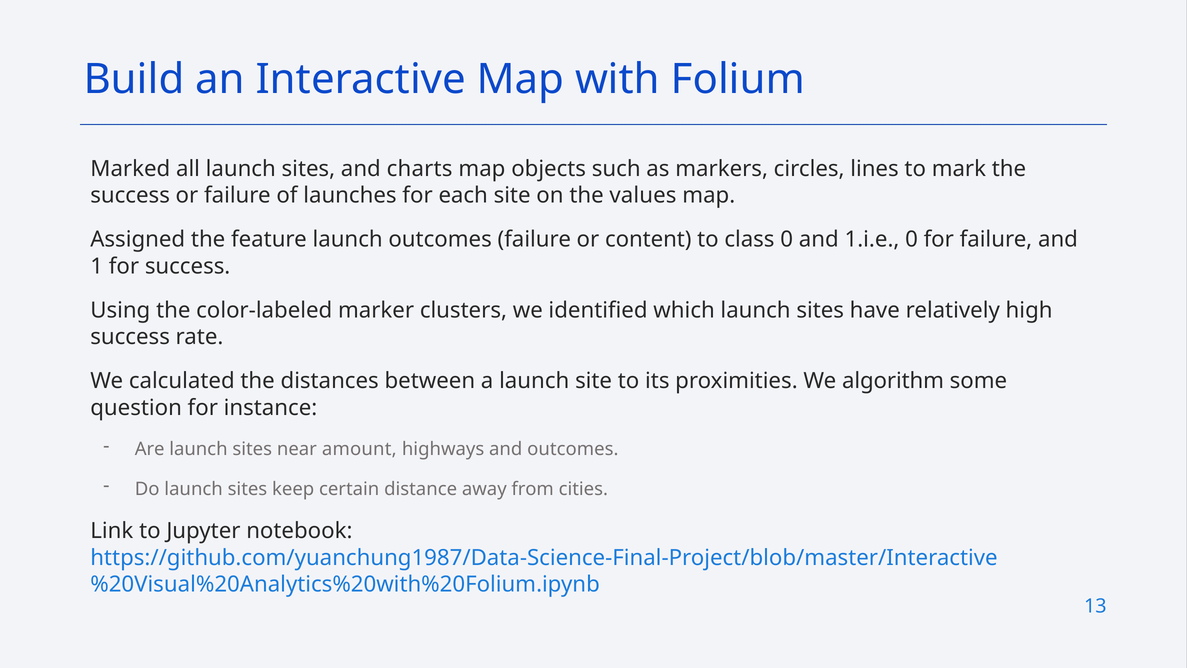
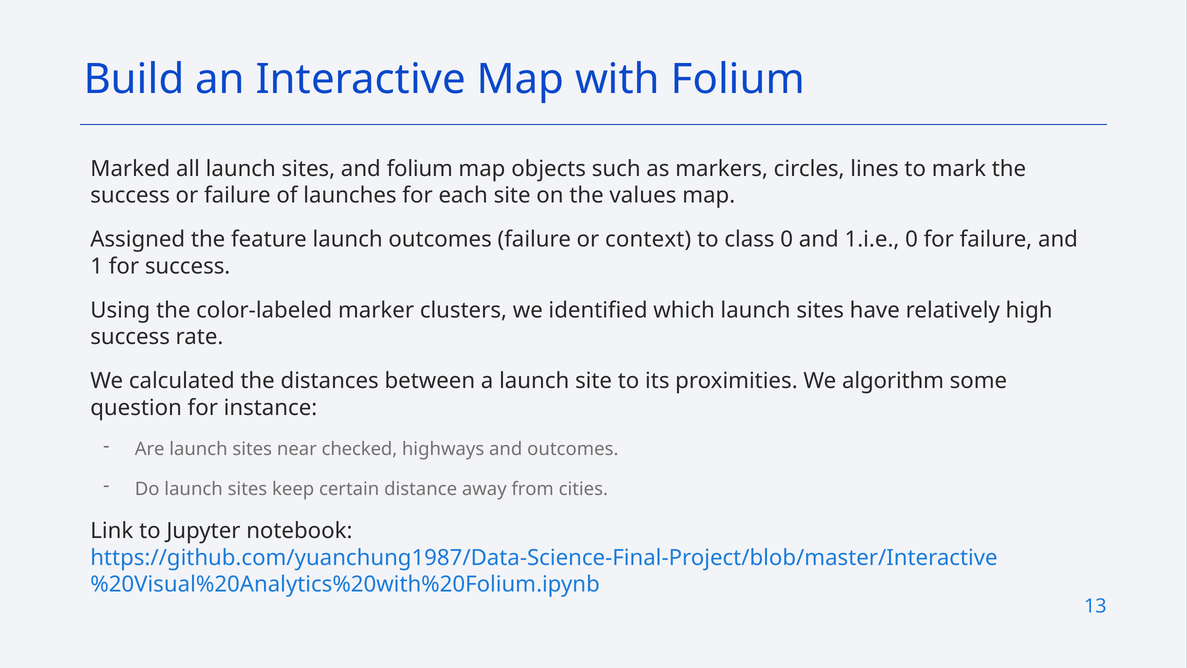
and charts: charts -> folium (420, 169)
content: content -> context (648, 239)
amount: amount -> checked (359, 449)
